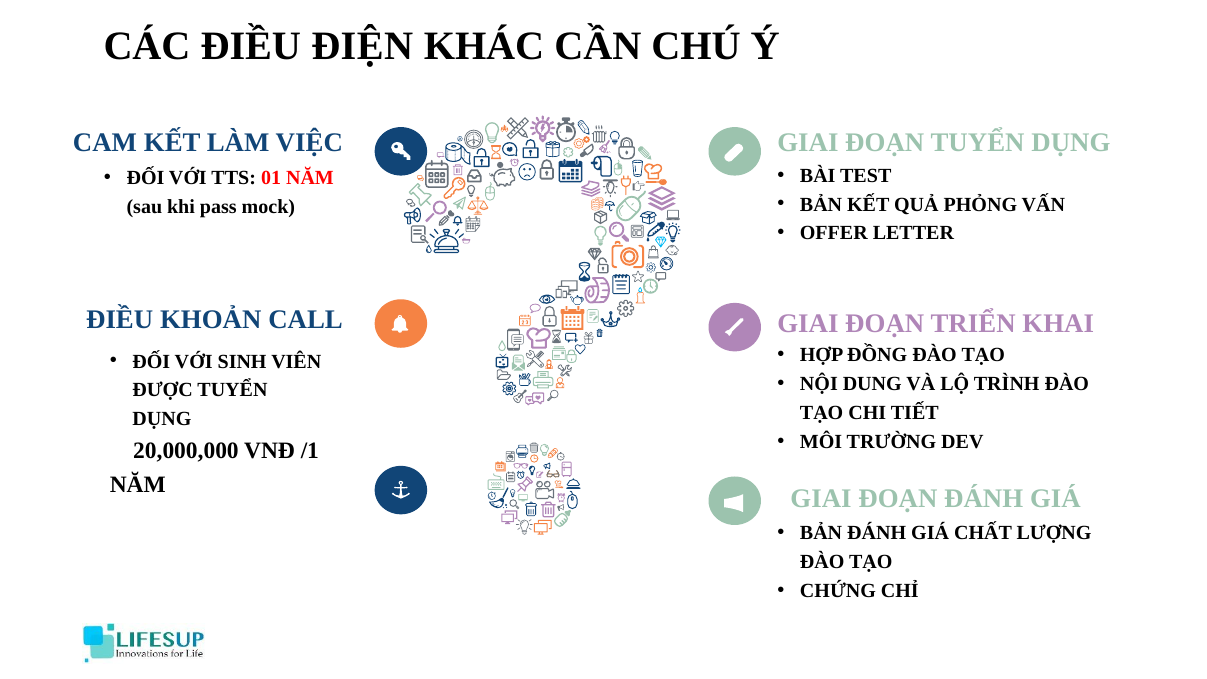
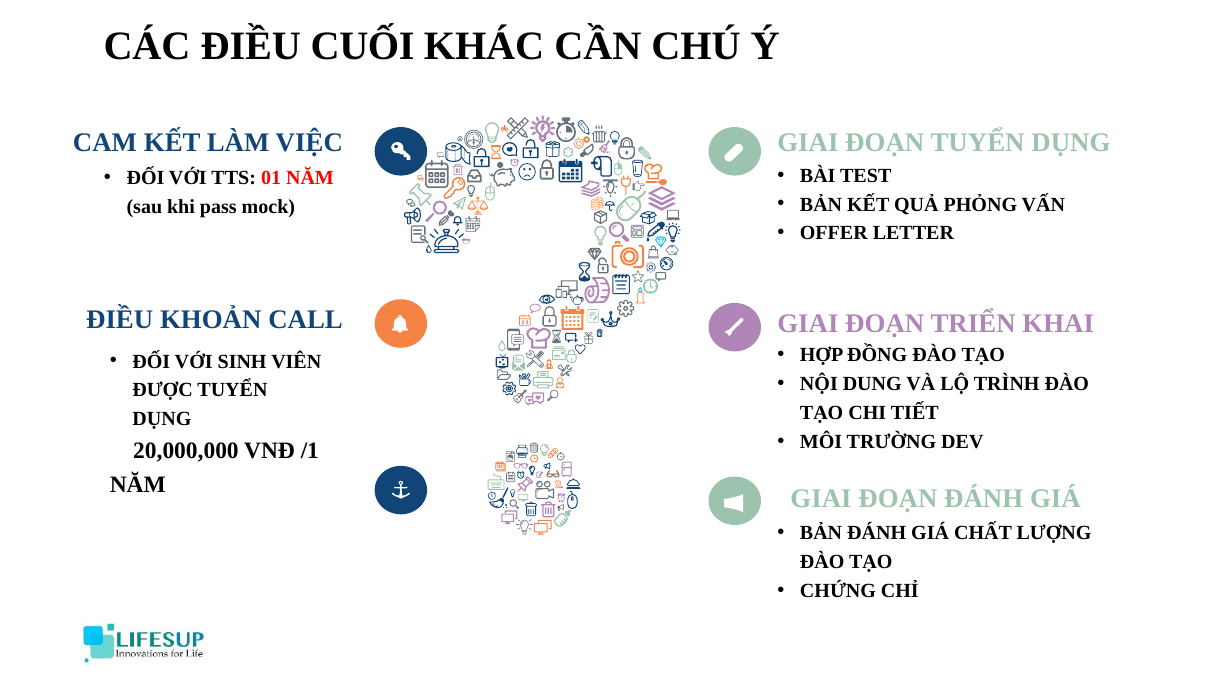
ĐIỆN: ĐIỆN -> CUỐI (363, 47)
